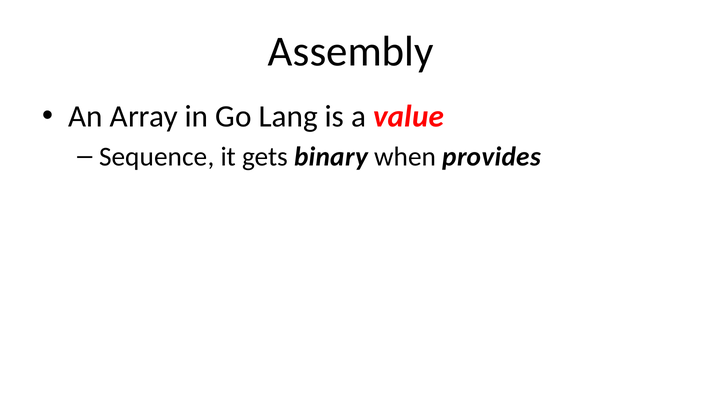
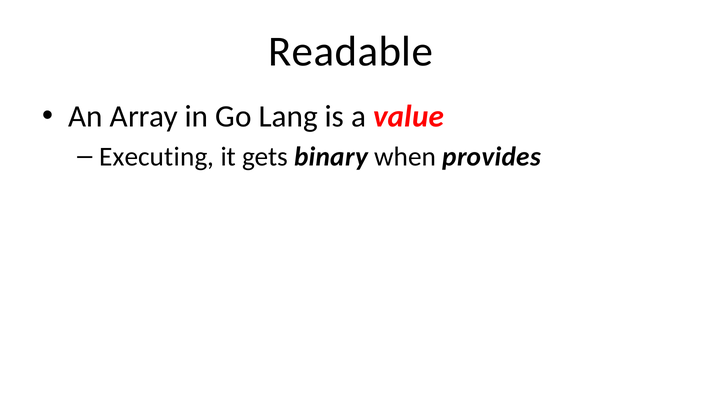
Assembly: Assembly -> Readable (351, 52)
Sequence: Sequence -> Executing (157, 157)
